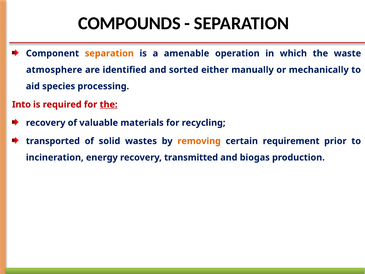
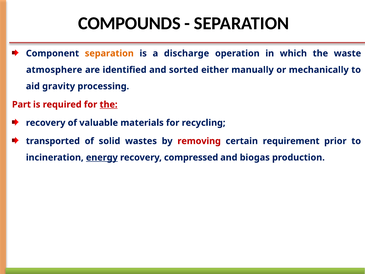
amenable: amenable -> discharge (187, 53)
species: species -> gravity (59, 86)
Into: Into -> Part (21, 104)
removing colour: orange -> red (199, 141)
energy underline: none -> present (102, 157)
transmitted: transmitted -> compressed (191, 157)
